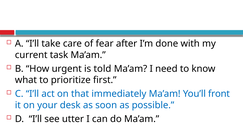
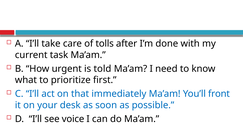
fear: fear -> tolls (105, 43)
utter: utter -> voice (73, 119)
